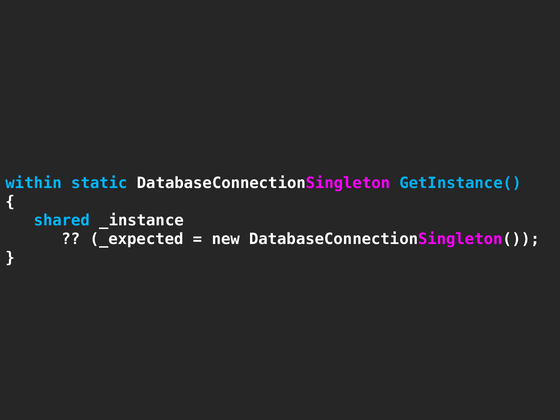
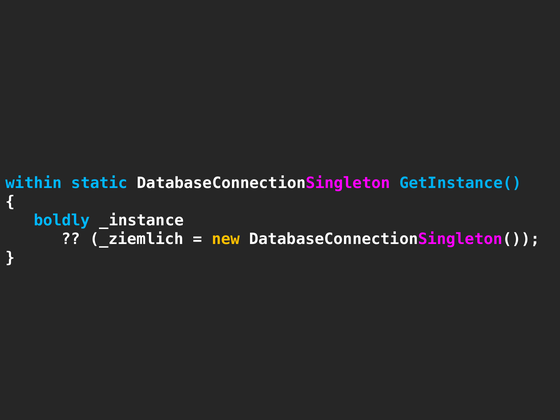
shared: shared -> boldly (62, 220)
_expected: _expected -> _ziemlich (137, 239)
new colour: white -> yellow (226, 239)
